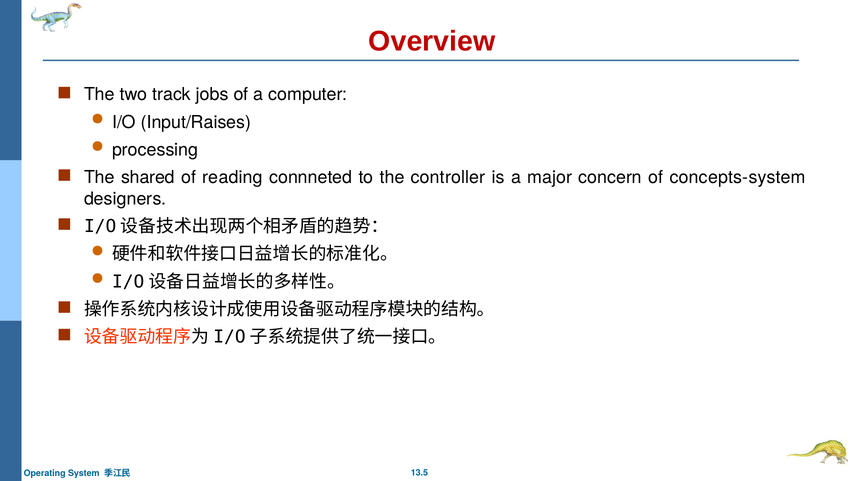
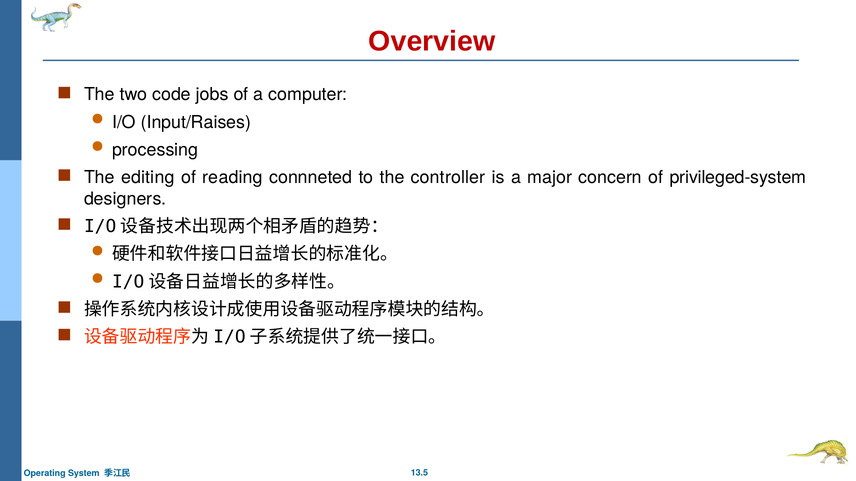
track: track -> code (172, 95)
shared: shared -> editing (148, 178)
concepts-system: concepts-system -> privileged-system (738, 178)
